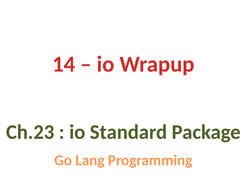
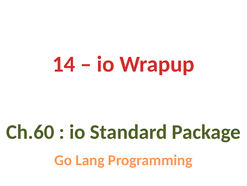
Ch.23: Ch.23 -> Ch.60 (30, 132)
